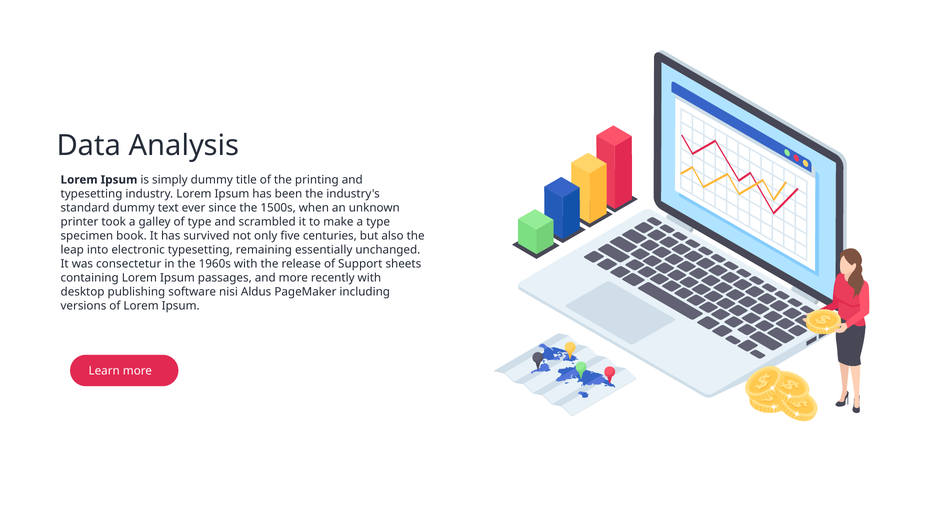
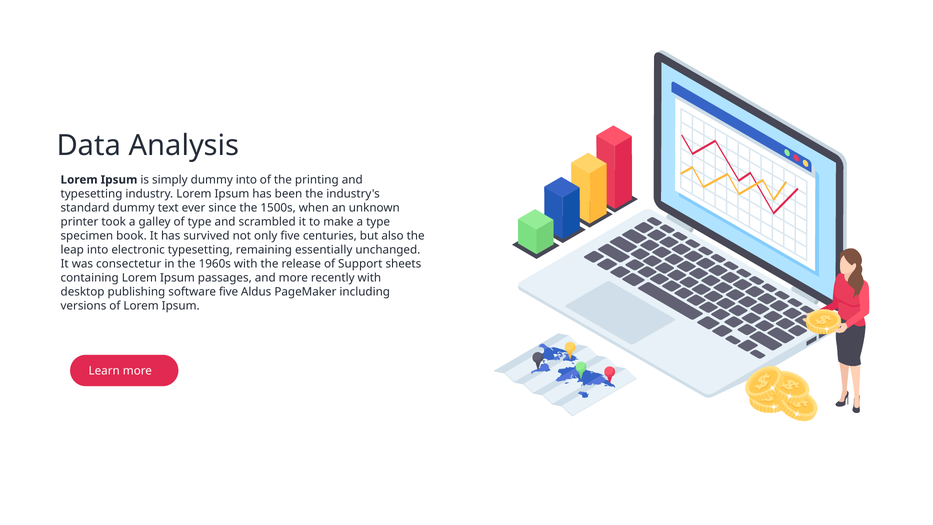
dummy title: title -> into (246, 180)
software nisi: nisi -> five (229, 292)
